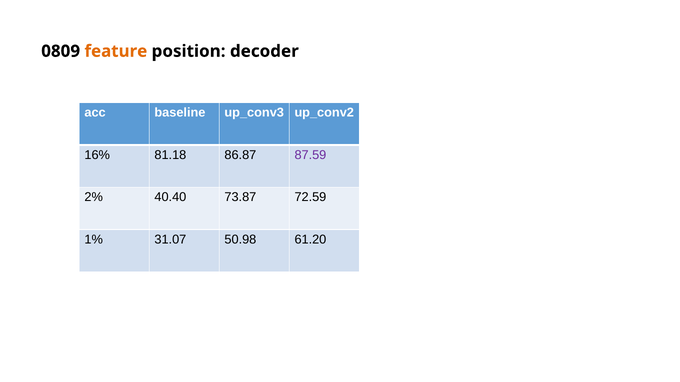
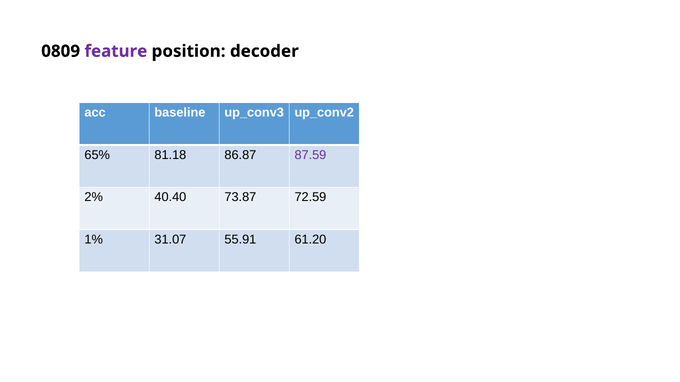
feature colour: orange -> purple (116, 51)
16%: 16% -> 65% (97, 155)
50.98: 50.98 -> 55.91 (240, 240)
